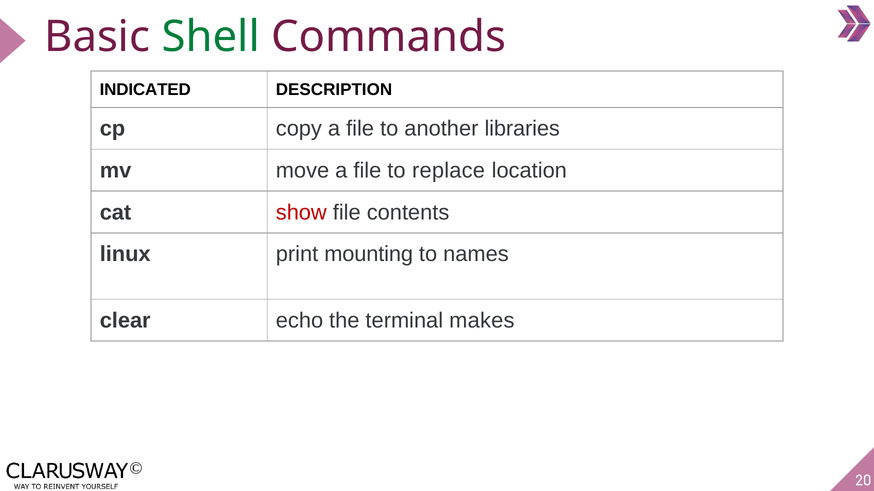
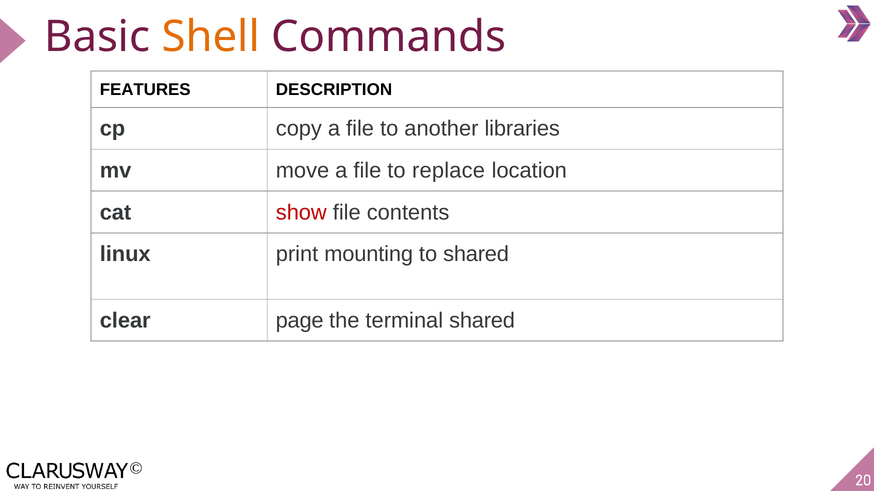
Shell colour: green -> orange (211, 37)
INDICATED: INDICATED -> FEATURES (145, 90)
to names: names -> shared (476, 255)
echo: echo -> page (300, 321)
terminal makes: makes -> shared (482, 321)
